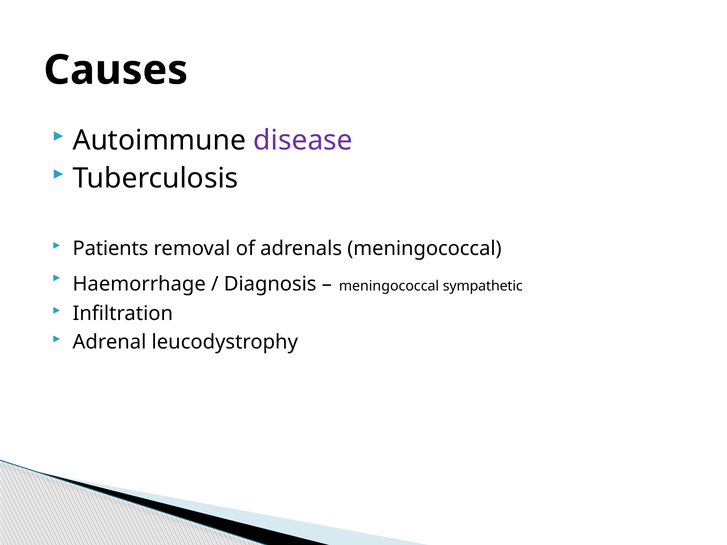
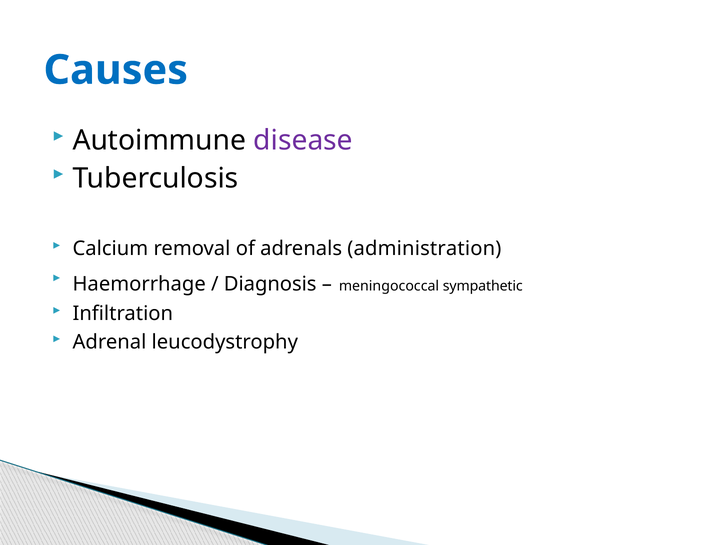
Causes colour: black -> blue (116, 70)
Patients: Patients -> Calcium (110, 249)
adrenals meningococcal: meningococcal -> administration (424, 249)
